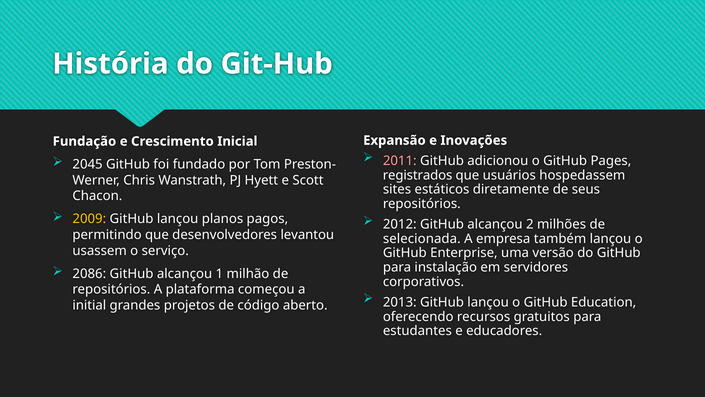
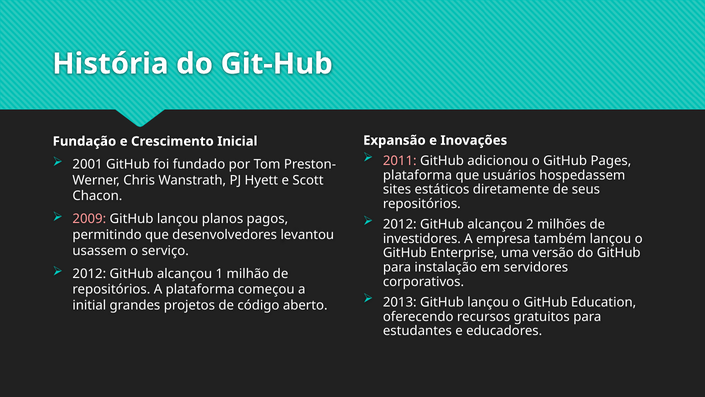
2045: 2045 -> 2001 (88, 164)
registrados: registrados -> plataforma (417, 175)
2009 colour: yellow -> pink (89, 219)
selecionada: selecionada -> investidores (422, 239)
2086: 2086 -> 2012 (89, 273)
